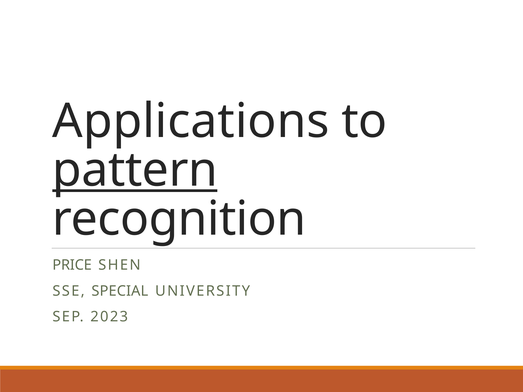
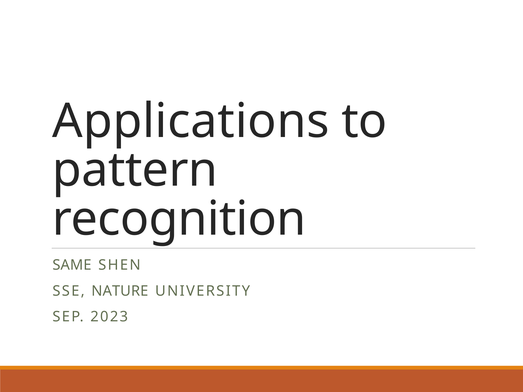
pattern underline: present -> none (135, 170)
PRICE: PRICE -> SAME (72, 265)
SPECIAL: SPECIAL -> NATURE (120, 291)
